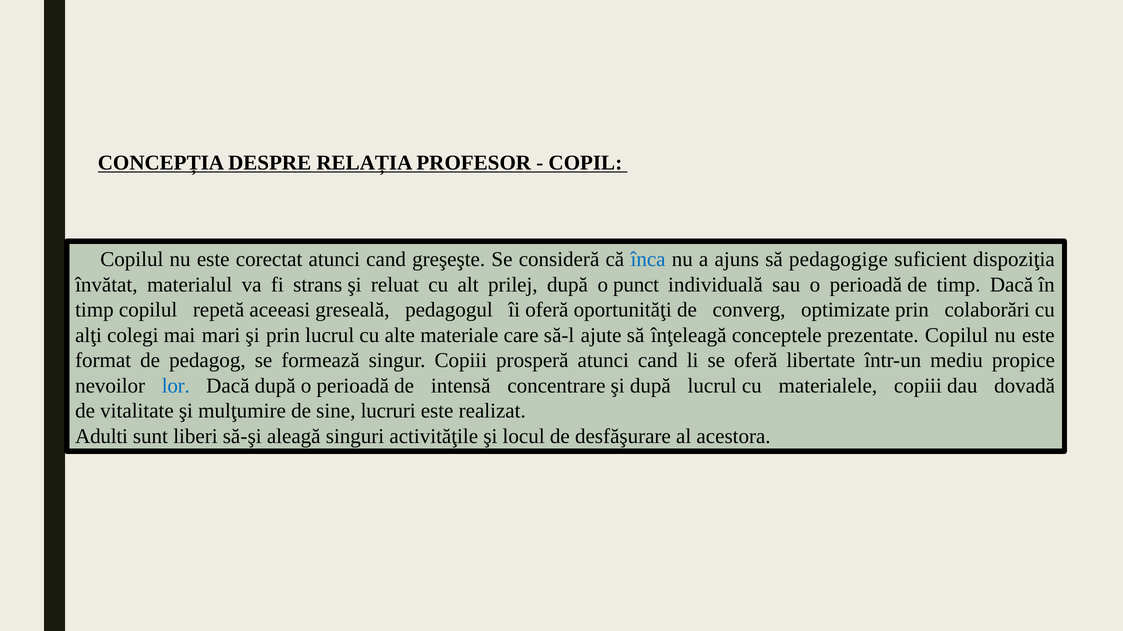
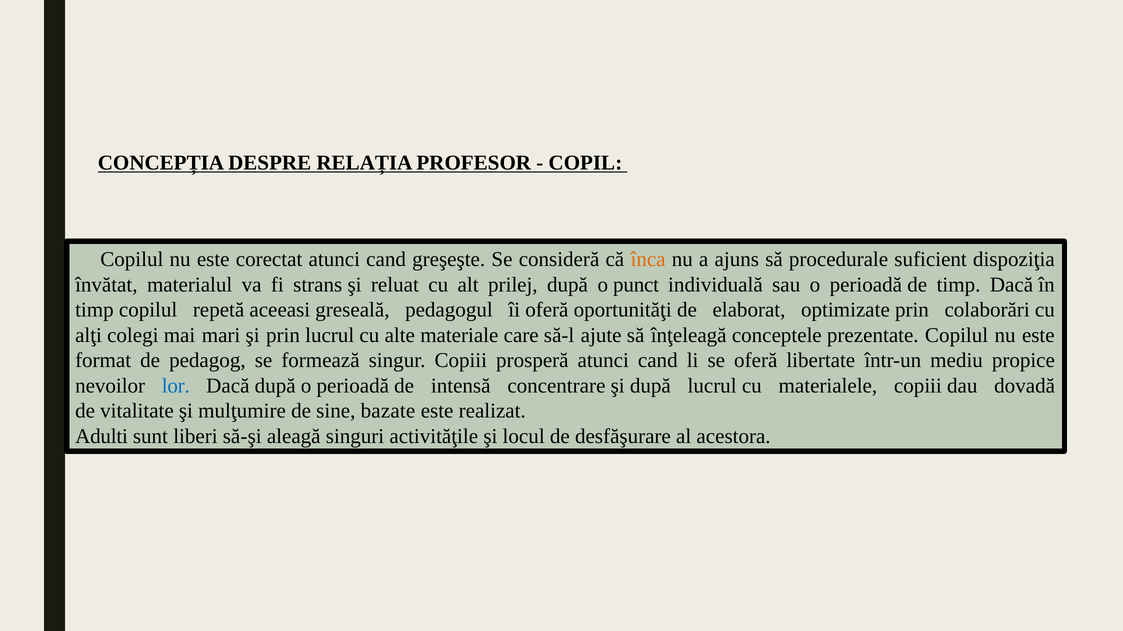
înca colour: blue -> orange (648, 260)
pedagogige: pedagogige -> procedurale (839, 260)
converg: converg -> elaborat (749, 310)
lucruri: lucruri -> bazate (388, 411)
